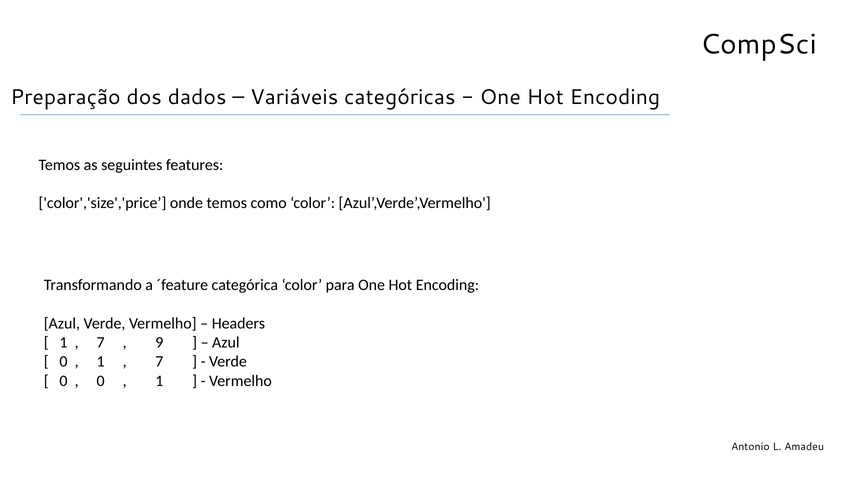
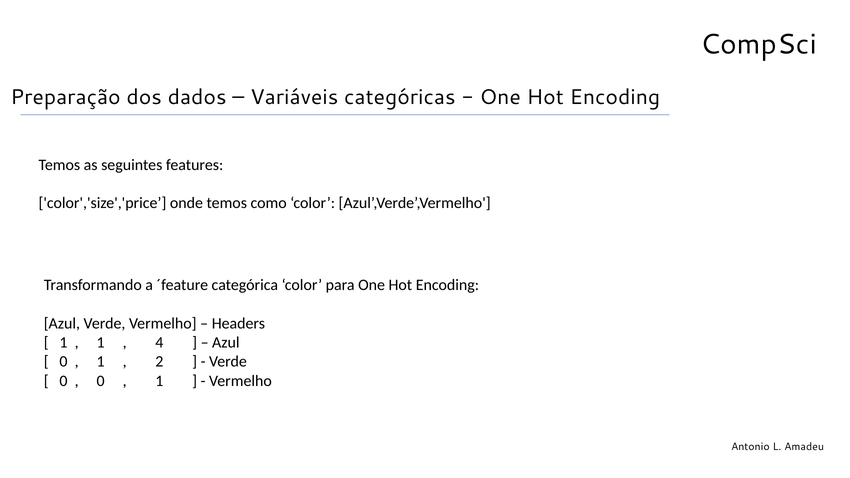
7: 7 -> 1 (101, 343)
9: 9 -> 4 (159, 343)
7: 7 -> 2 (159, 362)
